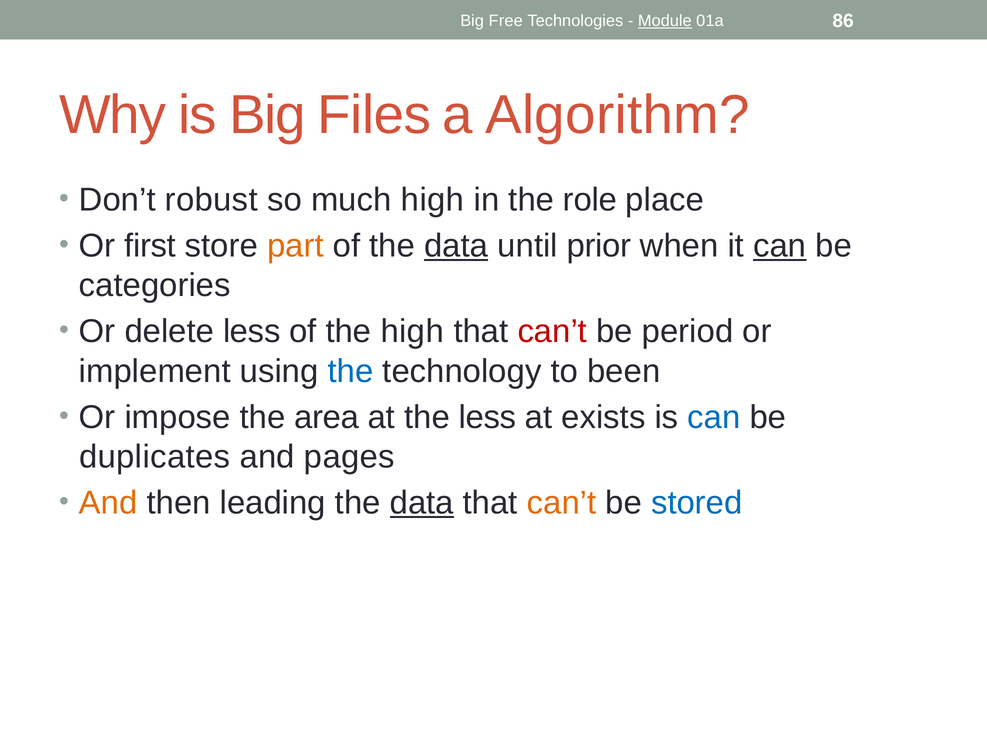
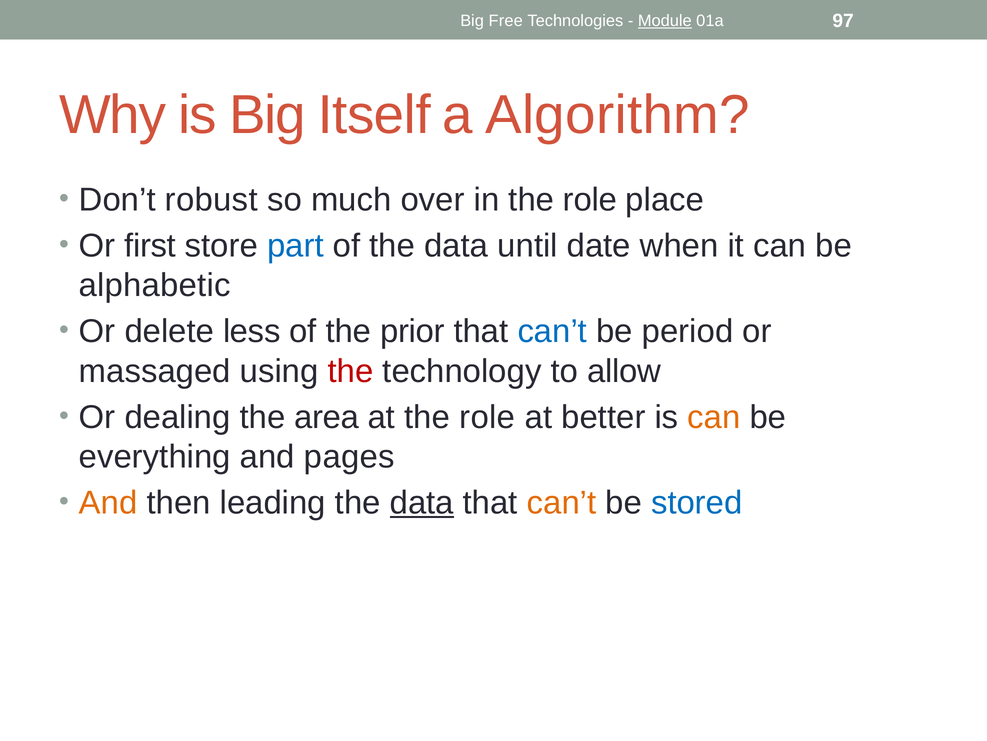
86: 86 -> 97 (843, 21)
Files: Files -> Itself (374, 115)
much high: high -> over (433, 200)
part colour: orange -> blue (295, 246)
data underline: present -> none (456, 246)
prior: prior -> date (599, 246)
can underline: present -> none (780, 246)
categories: categories -> alphabetic (155, 285)
the high: high -> prior (413, 331)
can’t colour: red -> blue (552, 331)
implement: implement -> massaged (155, 371)
the colour: blue -> red (351, 371)
been: been -> allow (624, 371)
impose: impose -> dealing (178, 417)
at the less: less -> role (487, 417)
exists: exists -> better (603, 417)
can colour: blue -> orange (714, 417)
duplicates: duplicates -> everything (155, 456)
